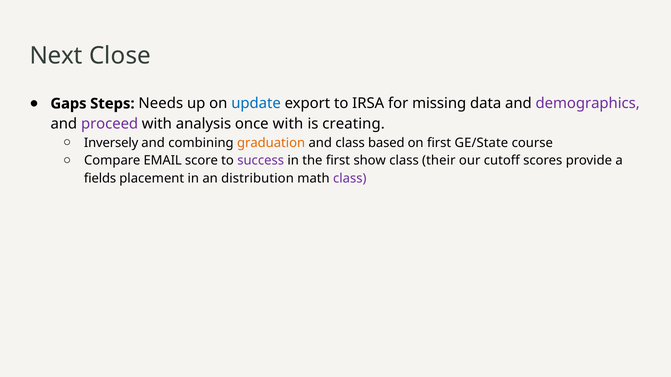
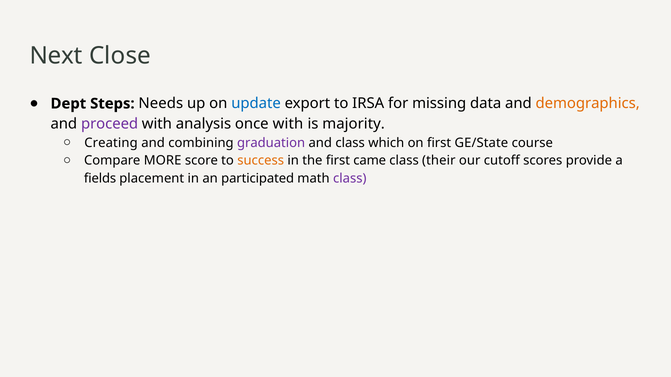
Gaps: Gaps -> Dept (68, 104)
demographics colour: purple -> orange (588, 104)
creating: creating -> majority (354, 124)
Inversely: Inversely -> Creating (111, 143)
graduation colour: orange -> purple (271, 143)
based: based -> which (386, 143)
EMAIL: EMAIL -> MORE (163, 161)
success colour: purple -> orange (261, 161)
show: show -> came (370, 161)
distribution: distribution -> participated (258, 179)
